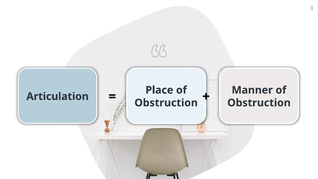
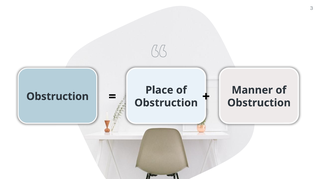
Articulation: Articulation -> Obstruction (58, 96)
